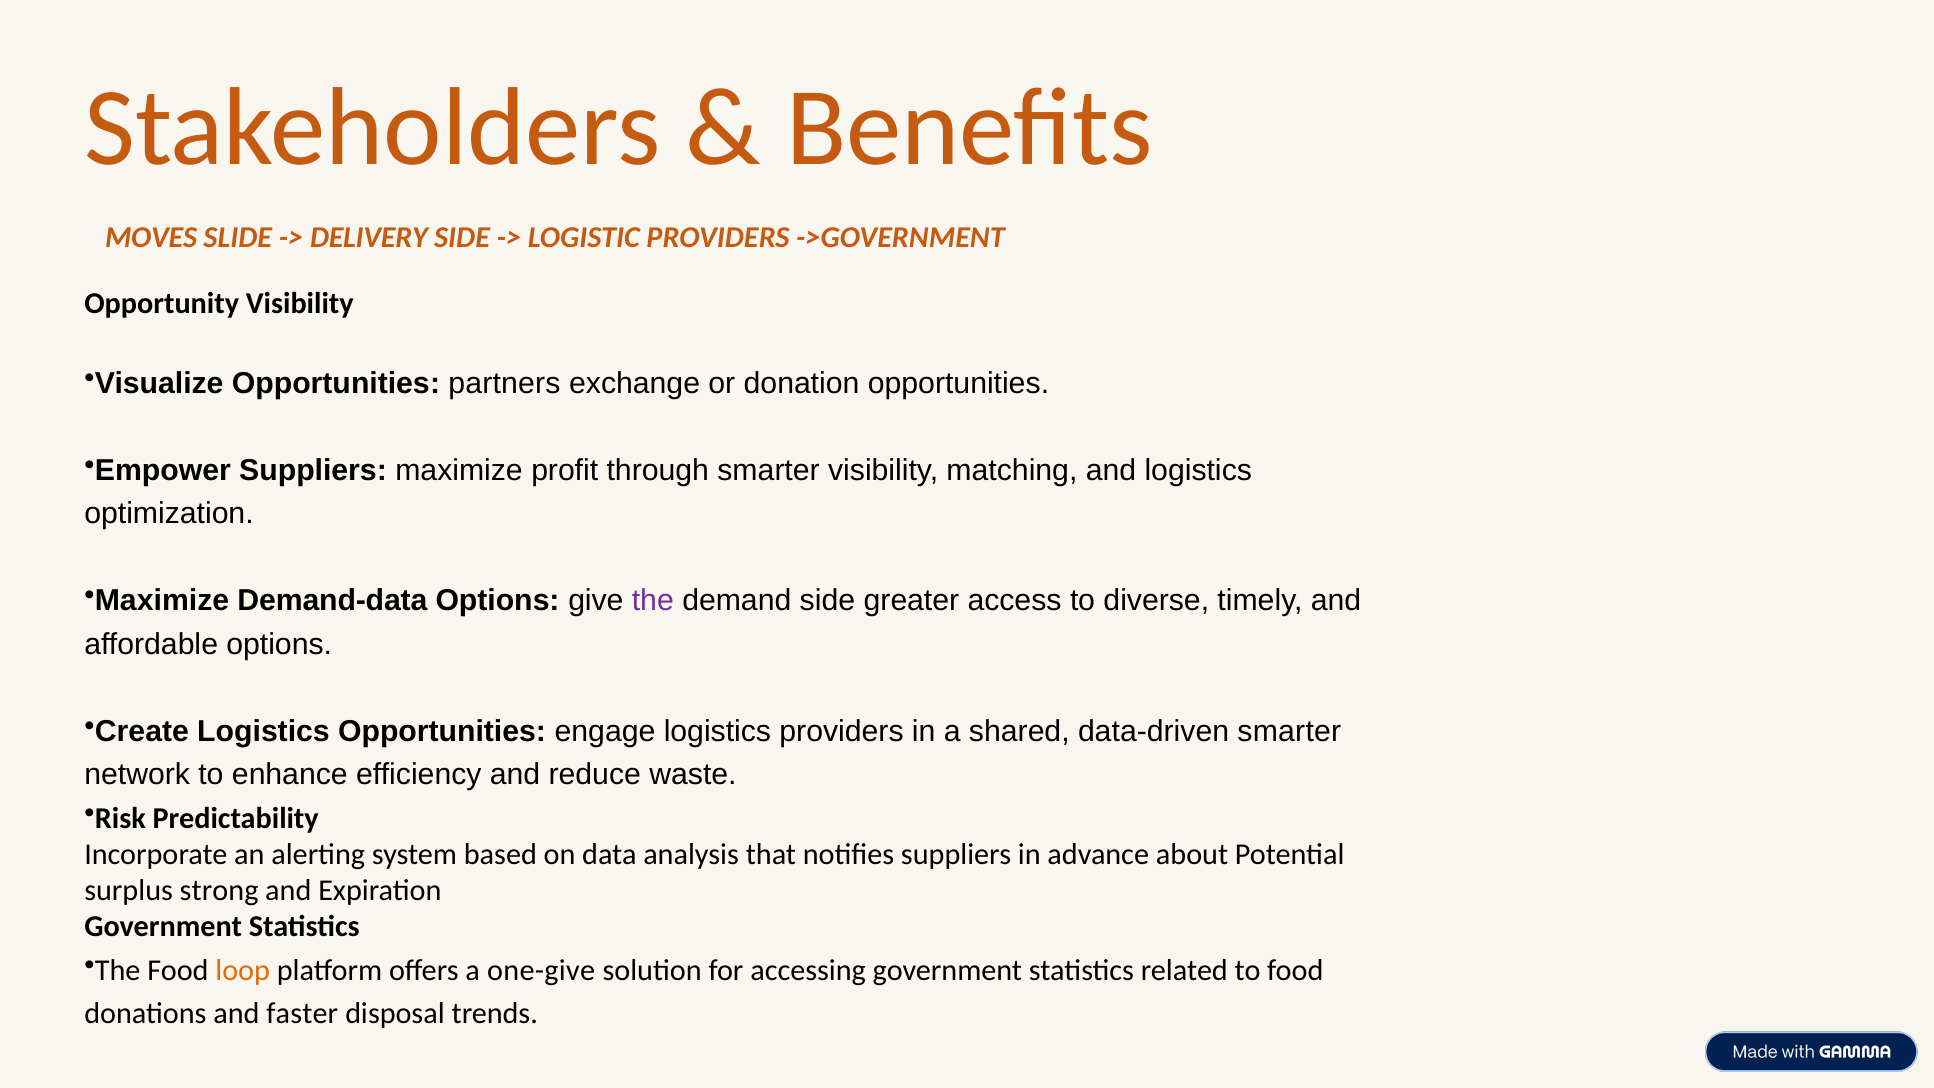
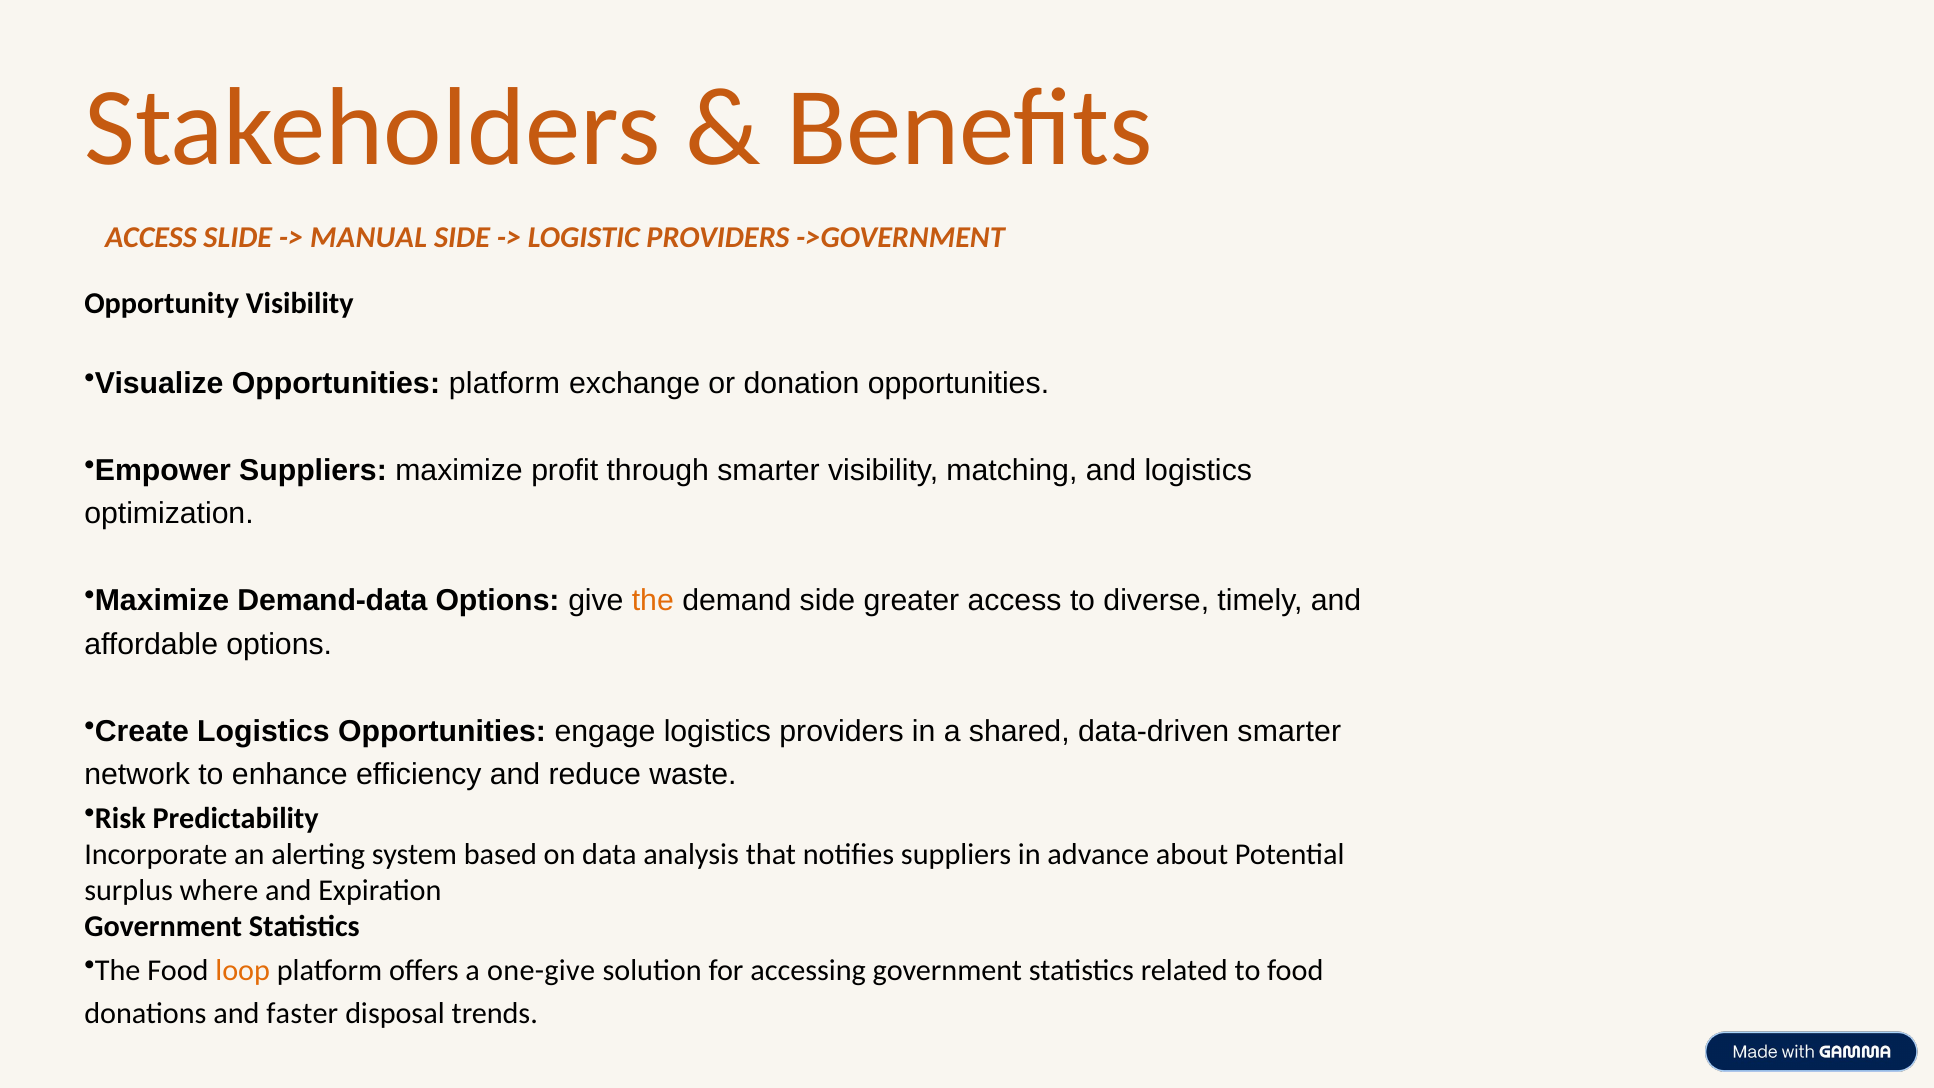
MOVES: MOVES -> ACCESS (151, 237)
DELIVERY: DELIVERY -> MANUAL (369, 237)
Opportunities partners: partners -> platform (504, 383)
the colour: purple -> orange (653, 601)
strong: strong -> where (219, 891)
